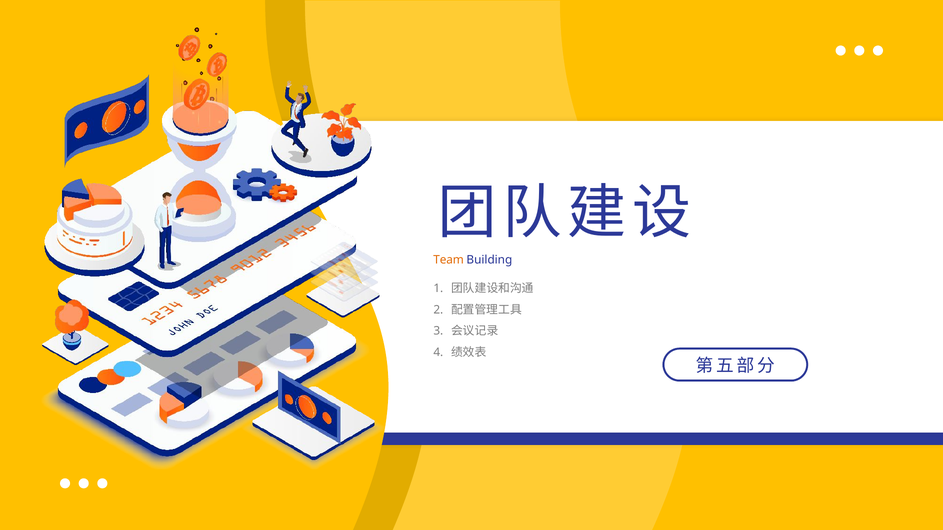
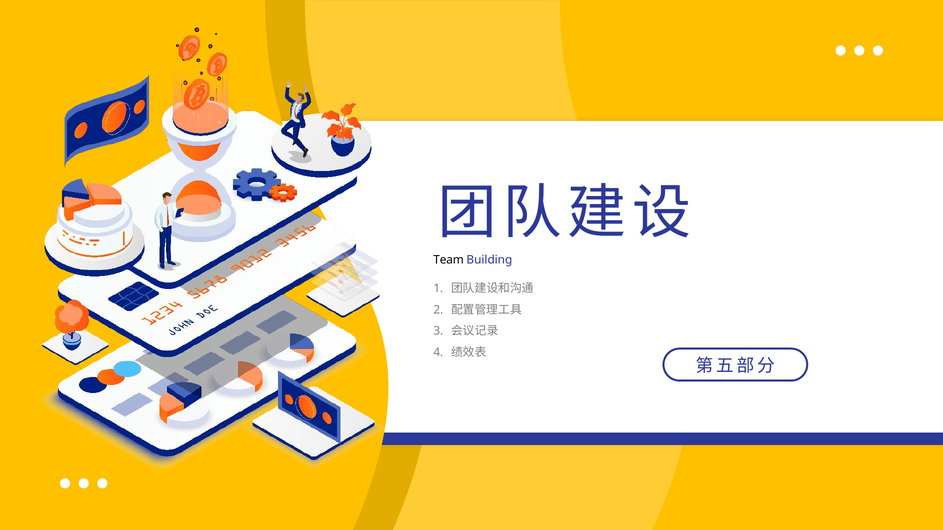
Team colour: orange -> black (449, 260)
